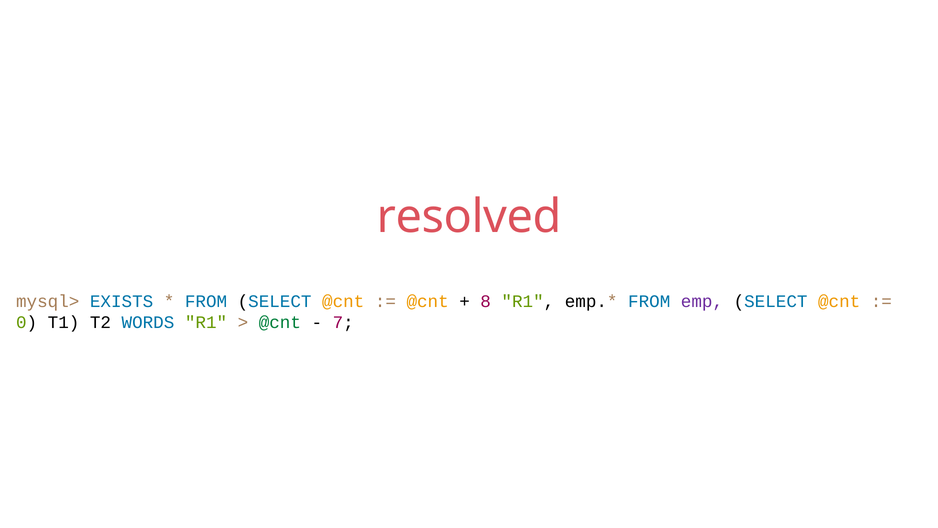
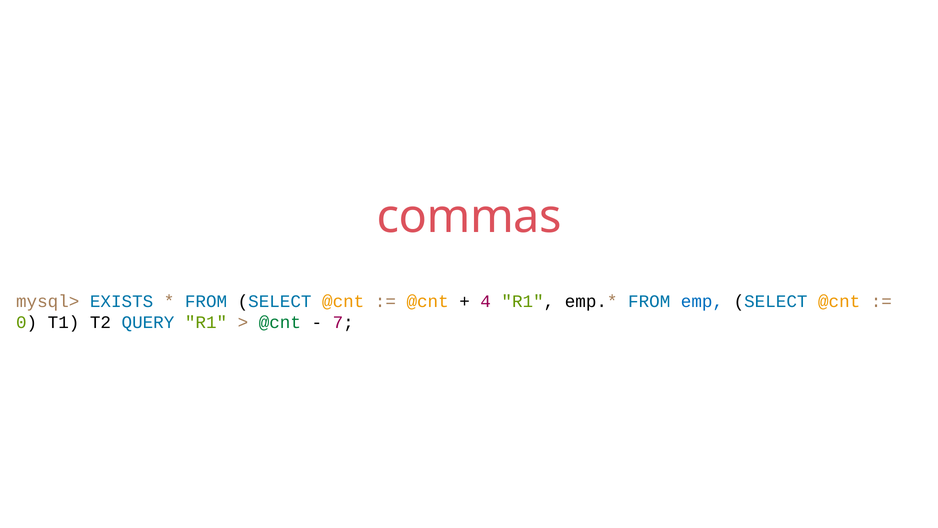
resolved: resolved -> commas (469, 217)
8: 8 -> 4 (486, 301)
emp colour: purple -> blue (702, 301)
WORDS: WORDS -> QUERY (148, 322)
